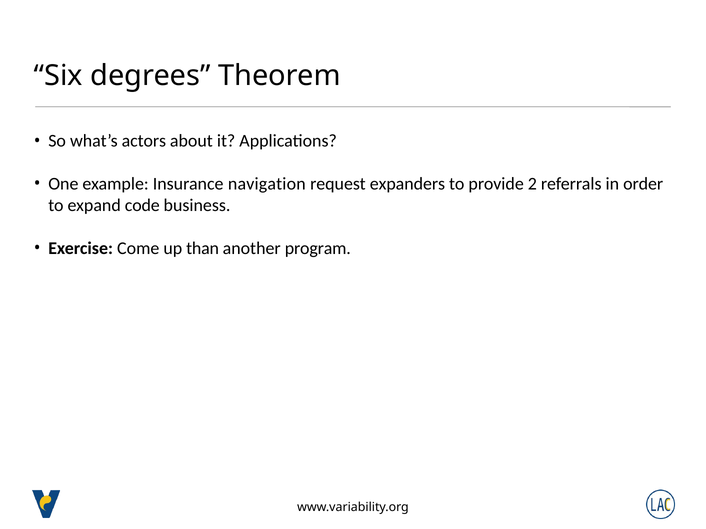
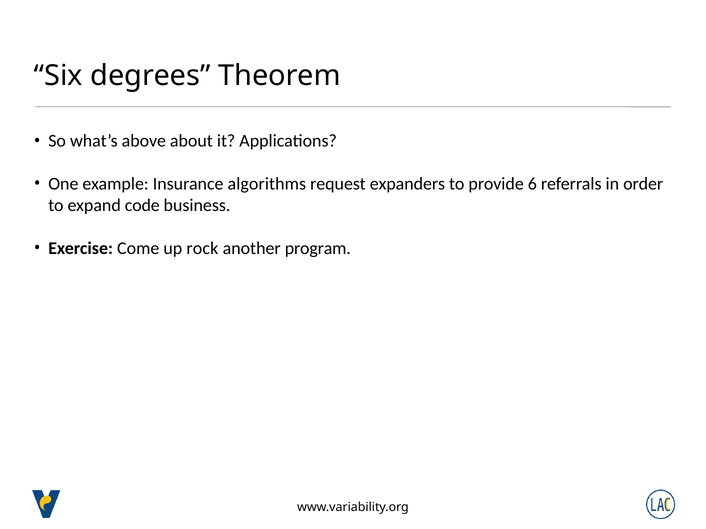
actors: actors -> above (144, 141)
navigation: navigation -> algorithms (267, 184)
2: 2 -> 6 (532, 184)
than: than -> rock (202, 248)
